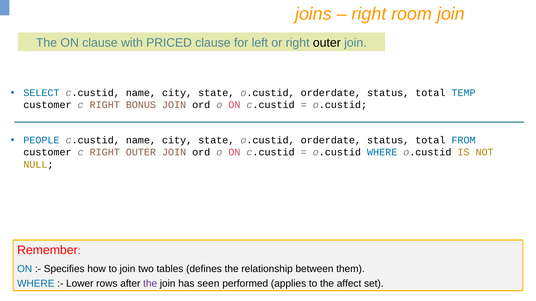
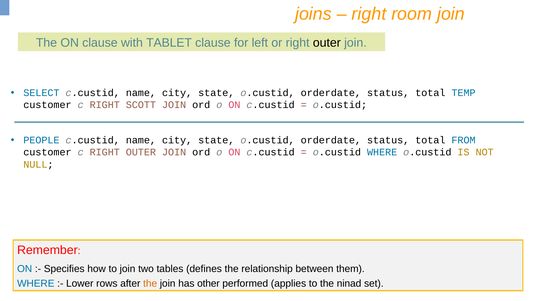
PRICED: PRICED -> TABLET (169, 43)
BONUS: BONUS -> SCOTT (141, 105)
the colour: purple -> orange (150, 284)
seen: seen -> other (208, 284)
affect: affect -> ninad (349, 284)
